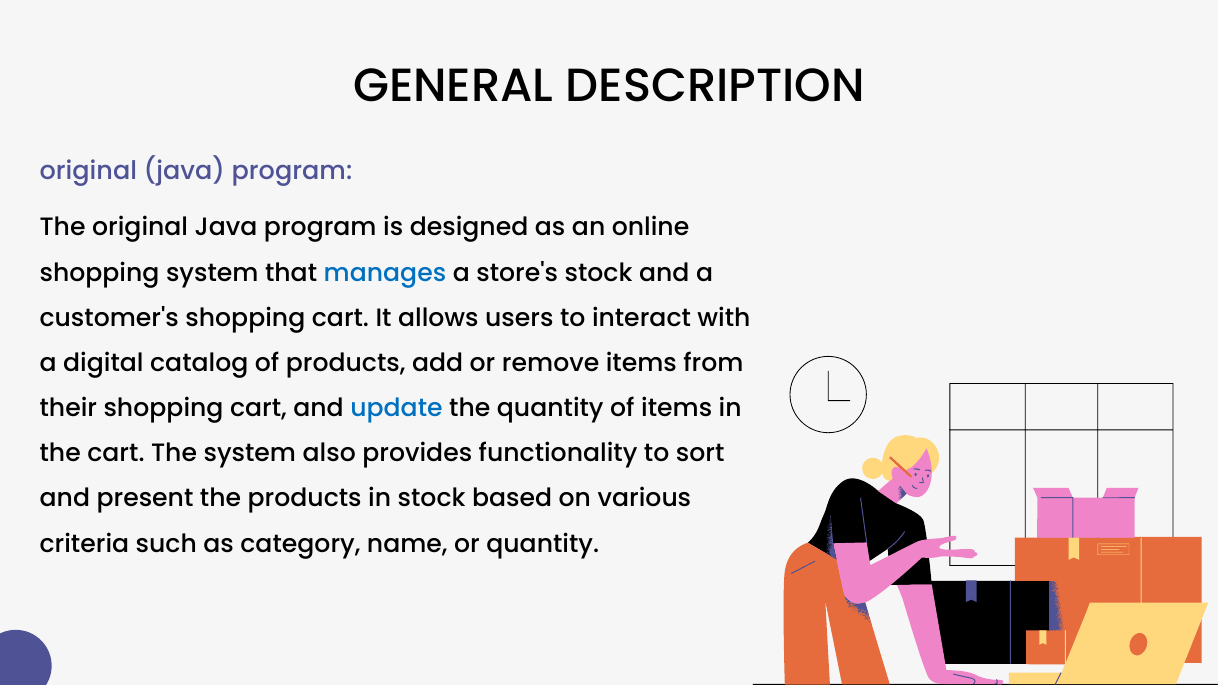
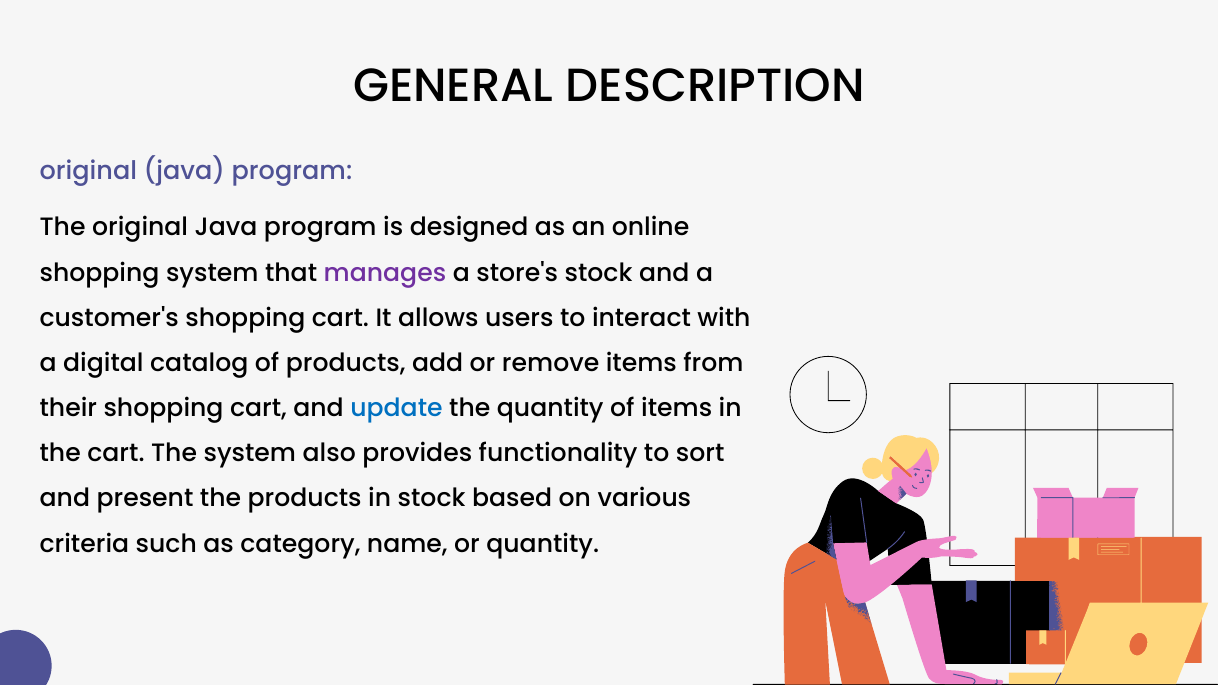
manages colour: blue -> purple (385, 273)
